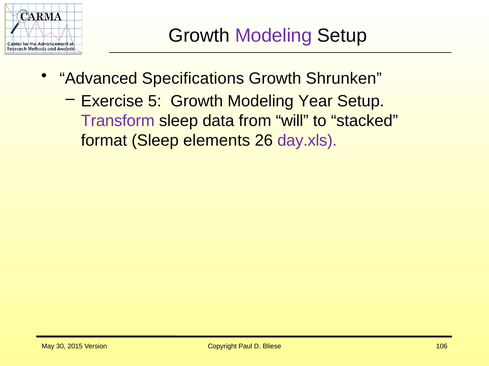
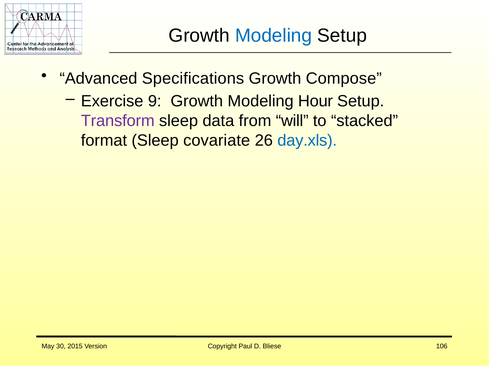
Modeling colour: purple -> blue (274, 36)
Shrunken: Shrunken -> Compose (344, 79)
5: 5 -> 9 (155, 101)
Year: Year -> Hour (315, 101)
elements: elements -> covariate (217, 141)
day.xls colour: purple -> blue (307, 141)
